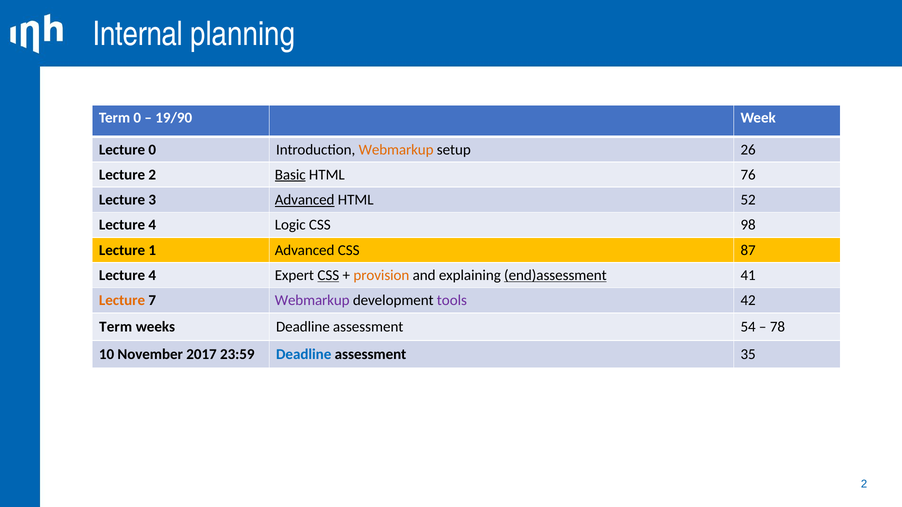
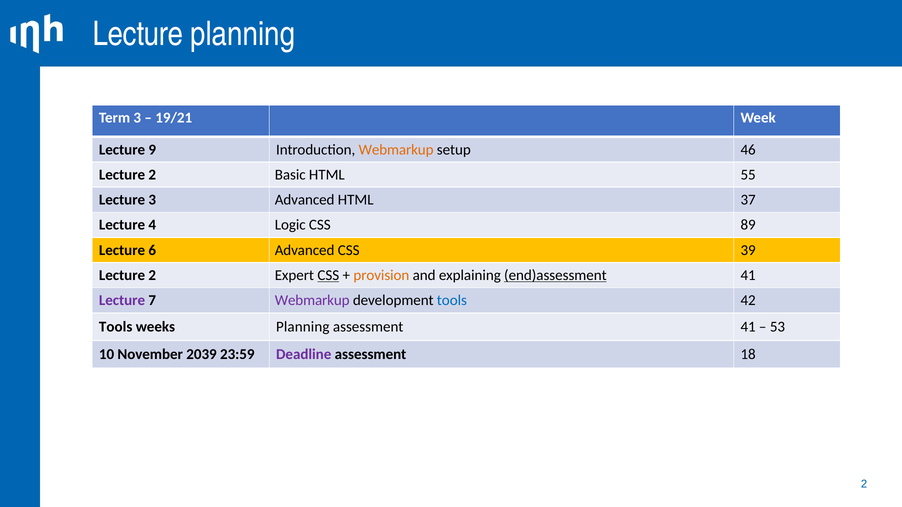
Internal: Internal -> Lecture (138, 34)
Term 0: 0 -> 3 (137, 118)
19/90: 19/90 -> 19/21 (174, 118)
Lecture 0: 0 -> 9 (152, 150)
26: 26 -> 46 (748, 150)
Basic underline: present -> none (290, 175)
76: 76 -> 55 (748, 175)
Advanced underline: present -> none (305, 200)
52: 52 -> 37 (748, 200)
98: 98 -> 89 (748, 225)
1: 1 -> 6 (152, 250)
87: 87 -> 39 (748, 250)
4: 4 -> 2 (152, 276)
Lecture colour: orange -> purple (122, 301)
tools colour: purple -> blue (452, 301)
Term: Term -> Tools (116, 327)
weeks Deadline: Deadline -> Planning (303, 327)
assessment 54: 54 -> 41 (748, 327)
78: 78 -> 53 (777, 327)
2017: 2017 -> 2039 (202, 355)
Deadline colour: blue -> purple (304, 355)
35: 35 -> 18 (748, 355)
